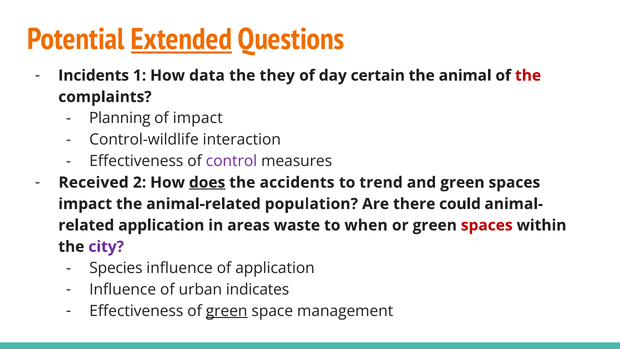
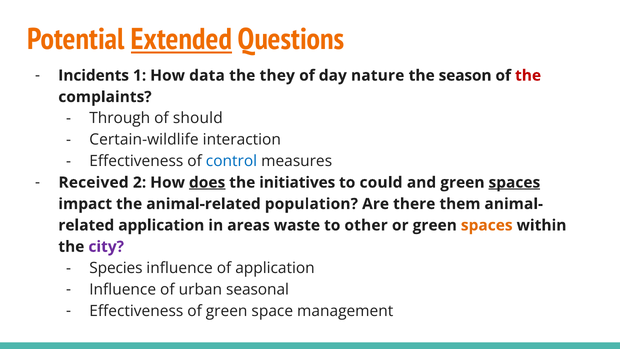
certain: certain -> nature (378, 75)
animal: animal -> season (465, 75)
Planning: Planning -> Through (120, 118)
of impact: impact -> should (198, 118)
Control-wildlife: Control-wildlife -> Certain-wildlife (144, 140)
control colour: purple -> blue (231, 161)
accidents: accidents -> initiatives (297, 182)
trend: trend -> could (381, 182)
spaces underline: none -> present (514, 182)
could: could -> them (460, 204)
when: when -> other (366, 225)
spaces colour: red -> orange (487, 225)
indicates: indicates -> seasonal (258, 289)
green underline: present -> none (227, 311)
